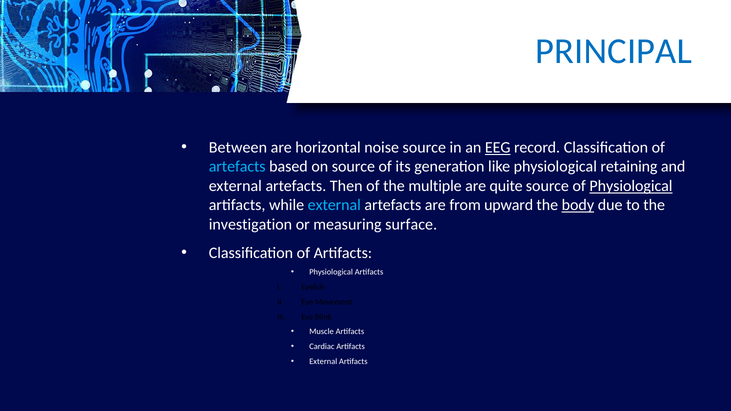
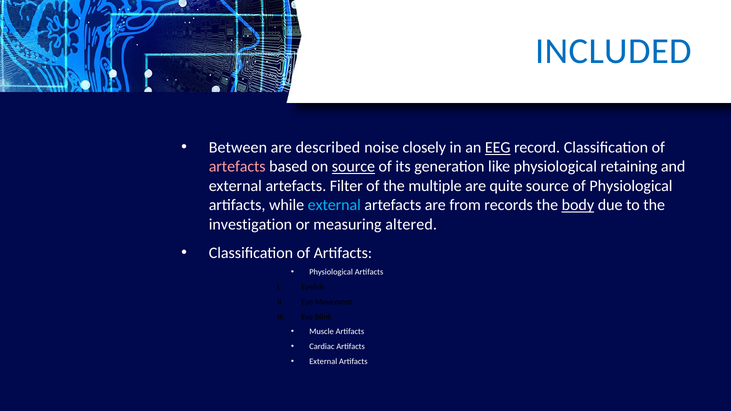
PRINCIPAL: PRINCIPAL -> INCLUDED (614, 51)
horizontal: horizontal -> described (328, 148)
noise source: source -> closely (424, 148)
artefacts colour: light blue -> pink (237, 167)
source underline: none -> present (353, 167)
Then: Then -> Filter (346, 186)
Physiological underline: present -> none (631, 186)
upward: upward -> records (509, 205)
surface: surface -> altered (411, 224)
